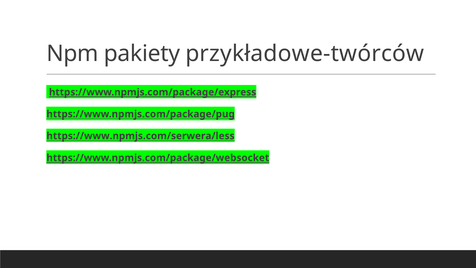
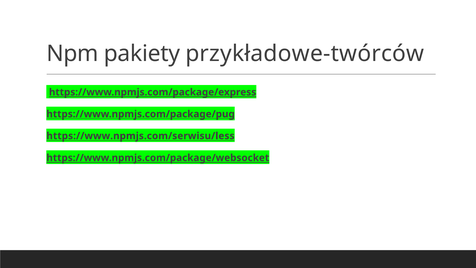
https://www.npmjs.com/serwera/less: https://www.npmjs.com/serwera/less -> https://www.npmjs.com/serwisu/less (140, 136)
